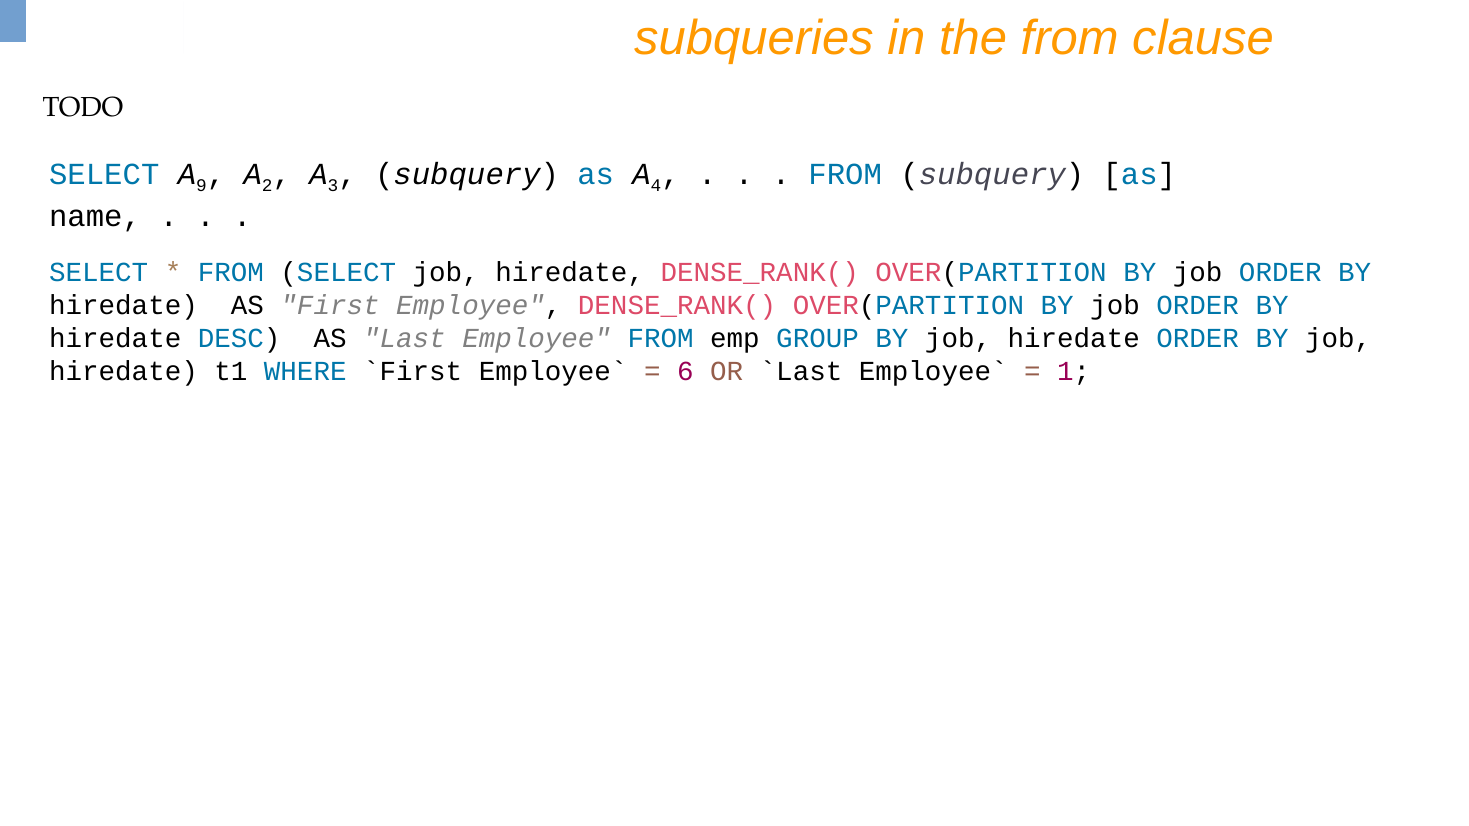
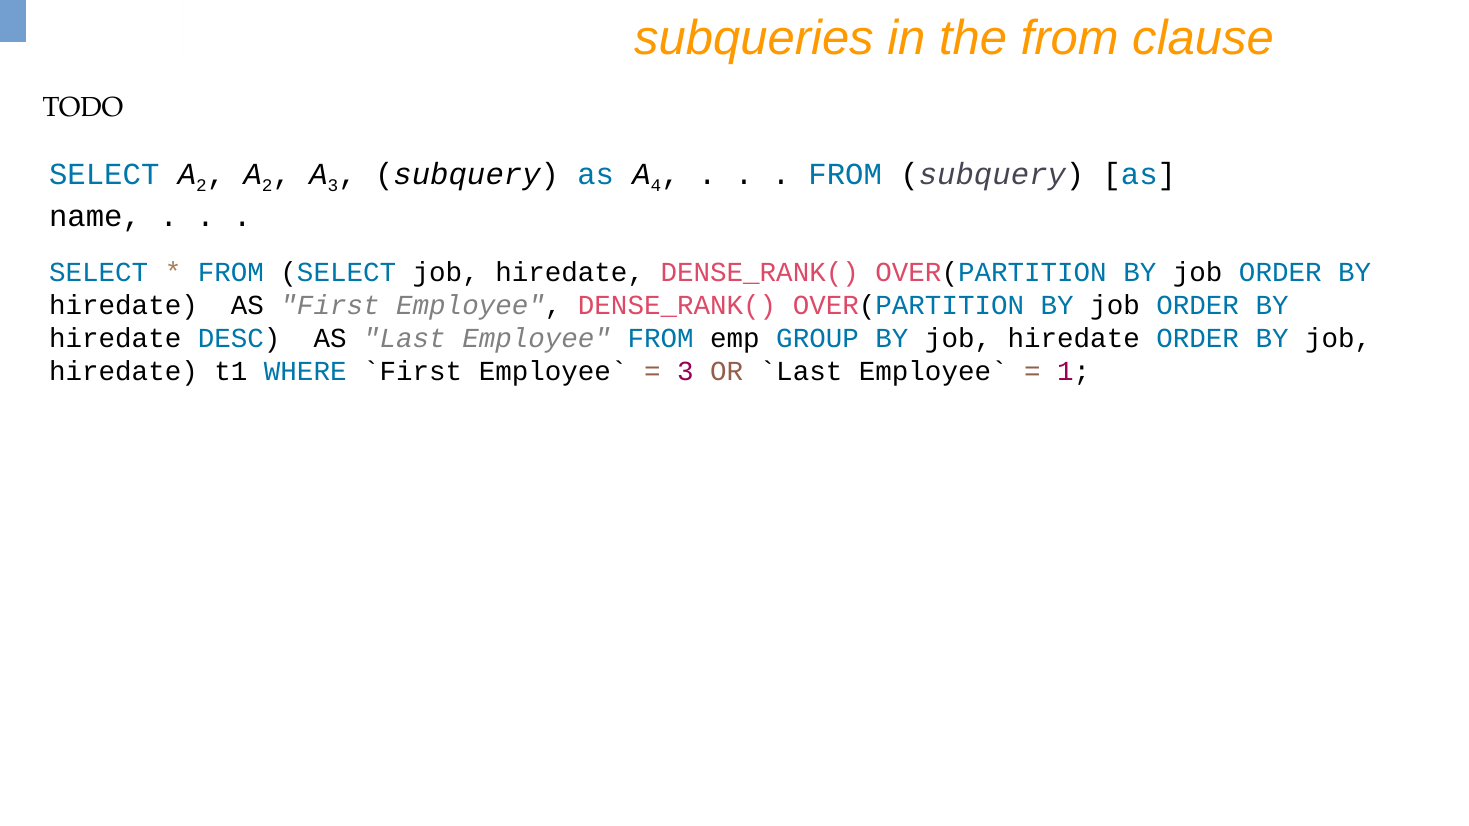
9: 9 -> 2 (202, 186)
6: 6 -> 3 (685, 371)
